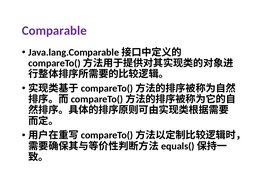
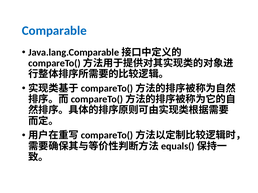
Comparable colour: purple -> blue (54, 31)
